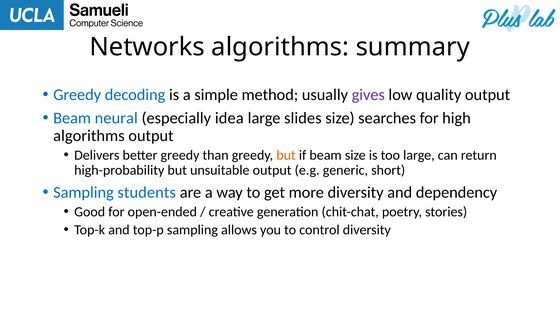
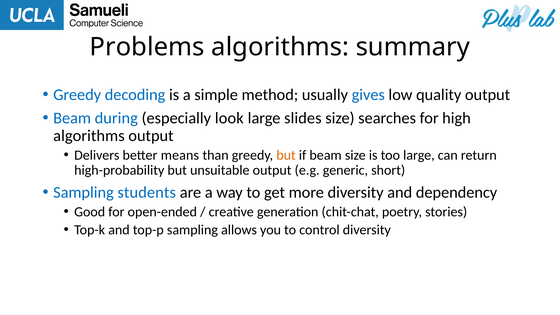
Networks: Networks -> Problems (147, 47)
gives colour: purple -> blue (368, 95)
neural: neural -> during (116, 118)
idea: idea -> look (229, 118)
better greedy: greedy -> means (180, 155)
